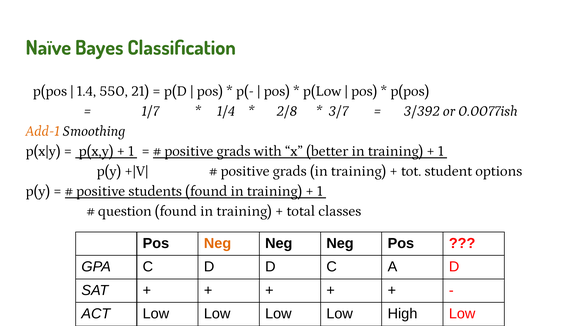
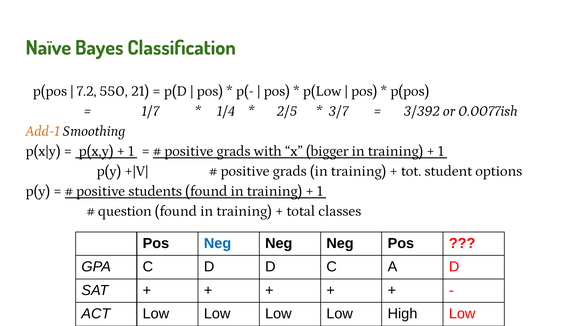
1.4: 1.4 -> 7.2 (87, 91)
2/8: 2/8 -> 2/5 (287, 111)
better: better -> bigger (327, 151)
Neg colour: orange -> blue (218, 243)
